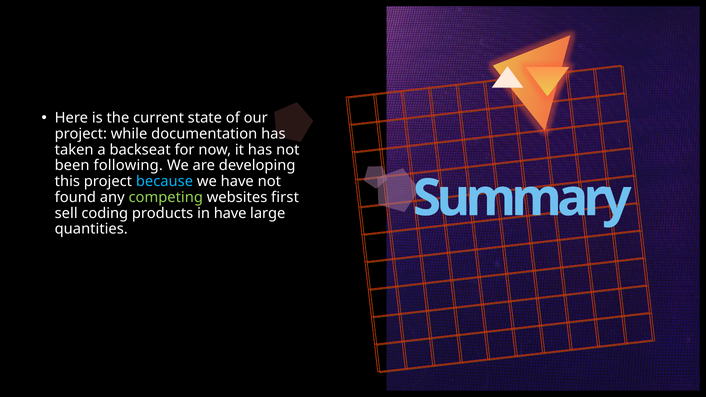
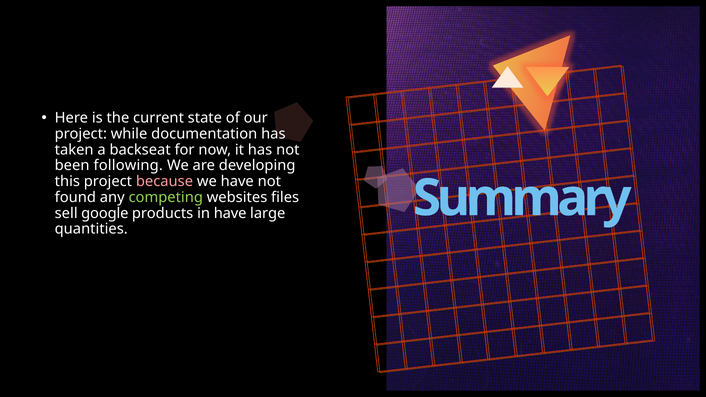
because colour: light blue -> pink (165, 182)
first: first -> files (285, 197)
coding: coding -> google (105, 213)
